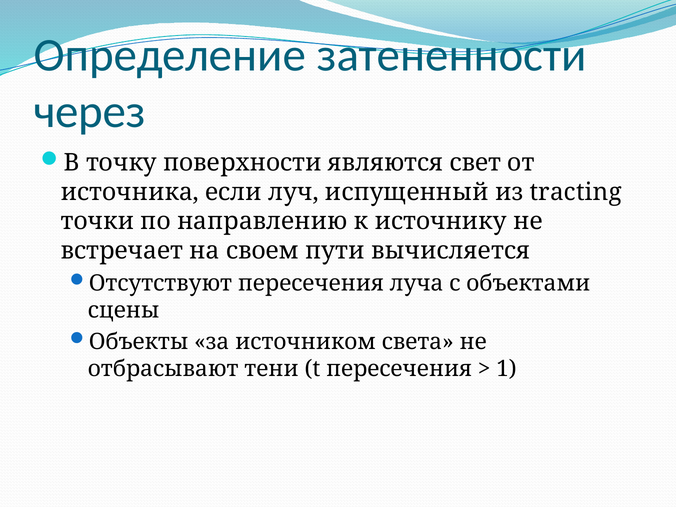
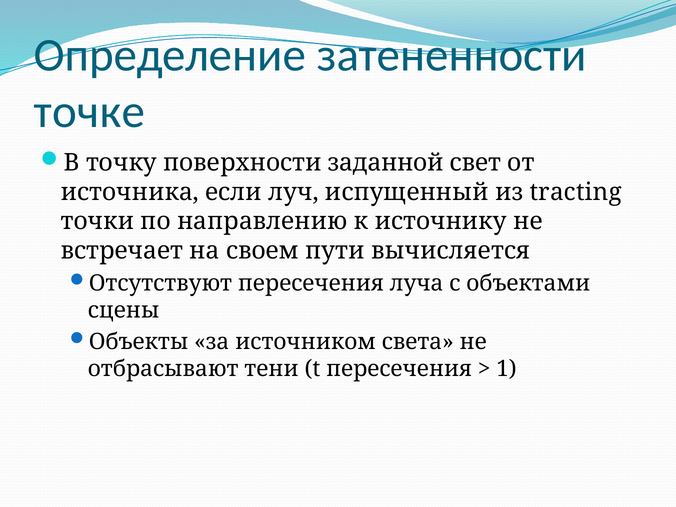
через: через -> точке (89, 112)
являются: являются -> заданной (386, 163)
